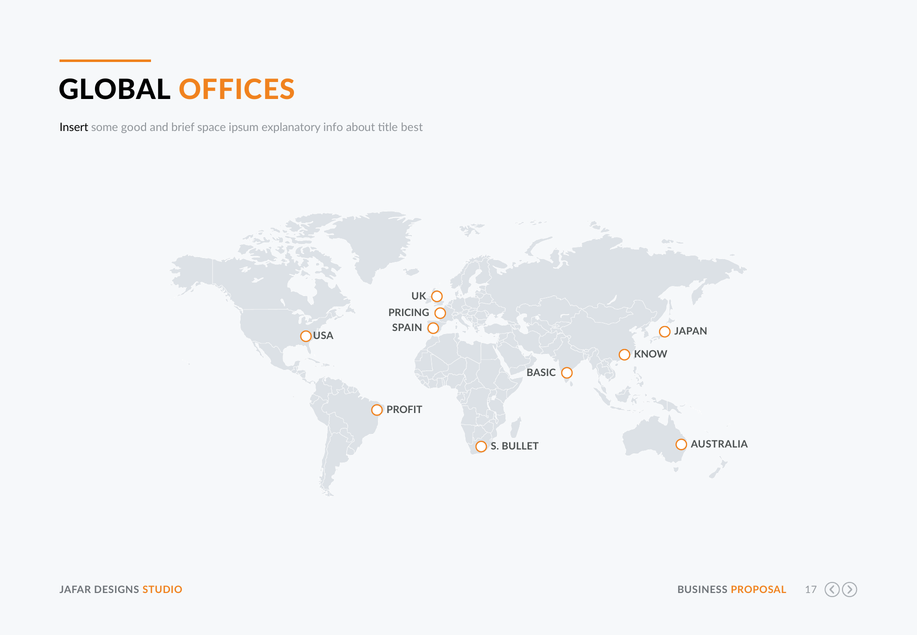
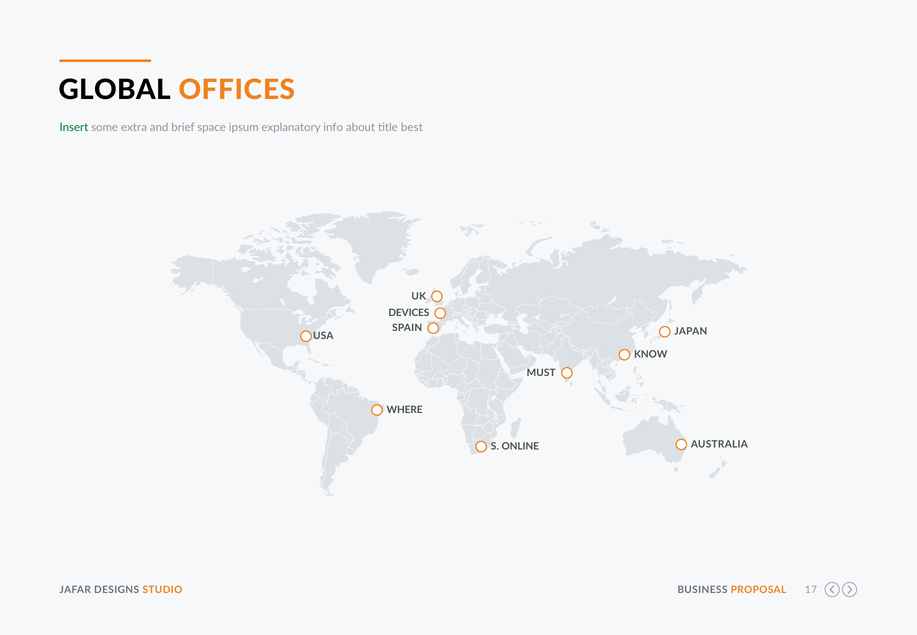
Insert colour: black -> green (74, 128)
good: good -> extra (134, 128)
PRICING: PRICING -> DEVICES (409, 313)
BASIC: BASIC -> MUST (541, 373)
PROFIT: PROFIT -> WHERE (405, 410)
BULLET: BULLET -> ONLINE (520, 446)
